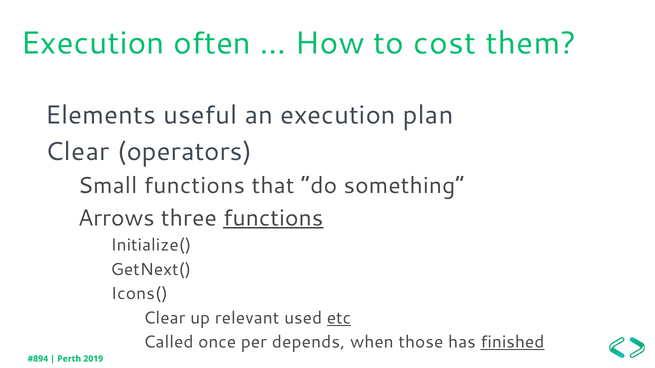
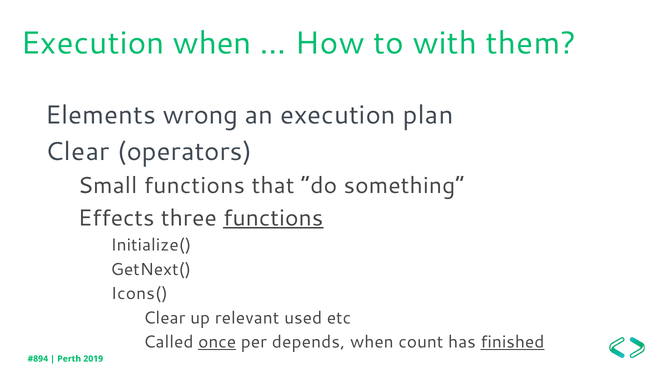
Execution often: often -> when (212, 43)
cost: cost -> with (445, 43)
useful: useful -> wrong (200, 115)
Arrows: Arrows -> Effects (116, 218)
etc underline: present -> none (339, 318)
once underline: none -> present (217, 342)
those: those -> count (421, 342)
